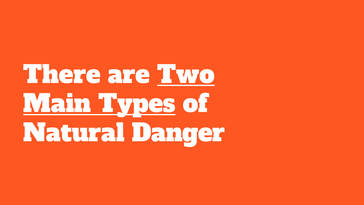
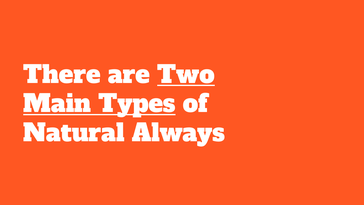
Danger: Danger -> Always (178, 133)
